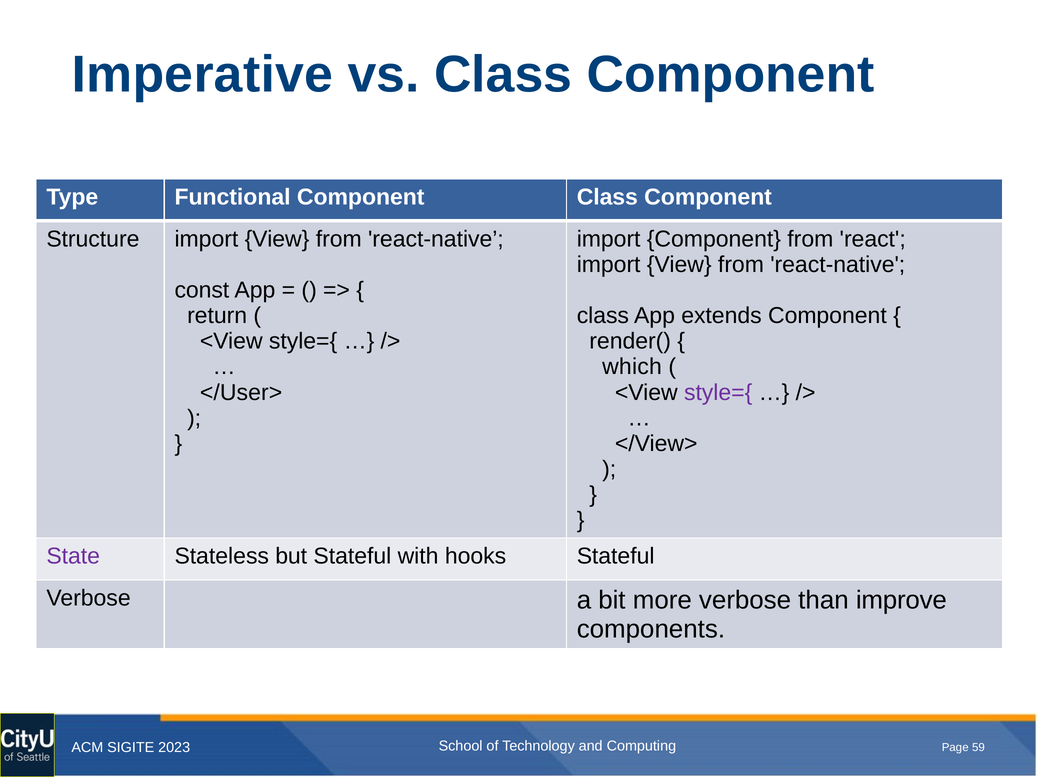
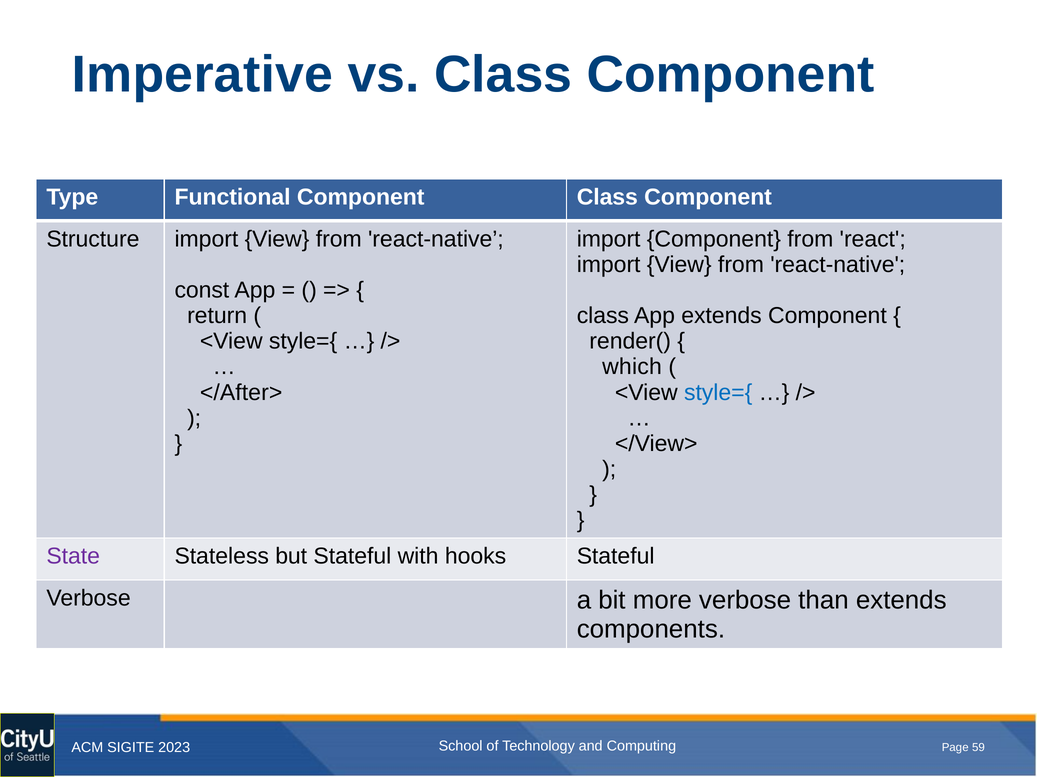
</User>: </User> -> </After> (241, 393)
style={ colour: purple -> blue (718, 393)
than improve: improve -> extends (901, 601)
